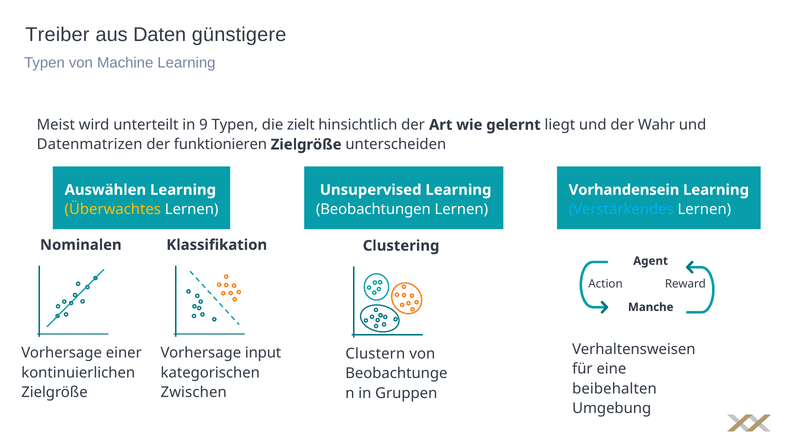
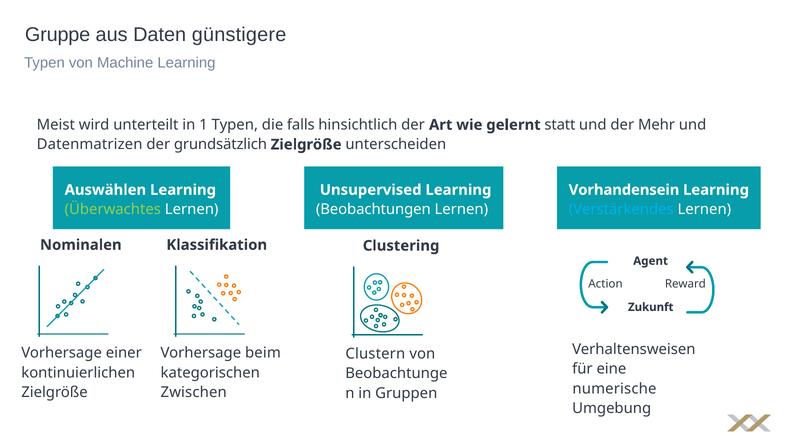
Treiber: Treiber -> Gruppe (58, 35)
9: 9 -> 1 (203, 125)
zielt: zielt -> falls (301, 125)
liegt: liegt -> statt (560, 125)
Wahr: Wahr -> Mehr (657, 125)
funktionieren: funktionieren -> grundsätzlich (220, 145)
Überwachtes colour: yellow -> light green (113, 210)
Manche: Manche -> Zukunft (651, 307)
input: input -> beim (263, 353)
beibehalten: beibehalten -> numerische (614, 389)
